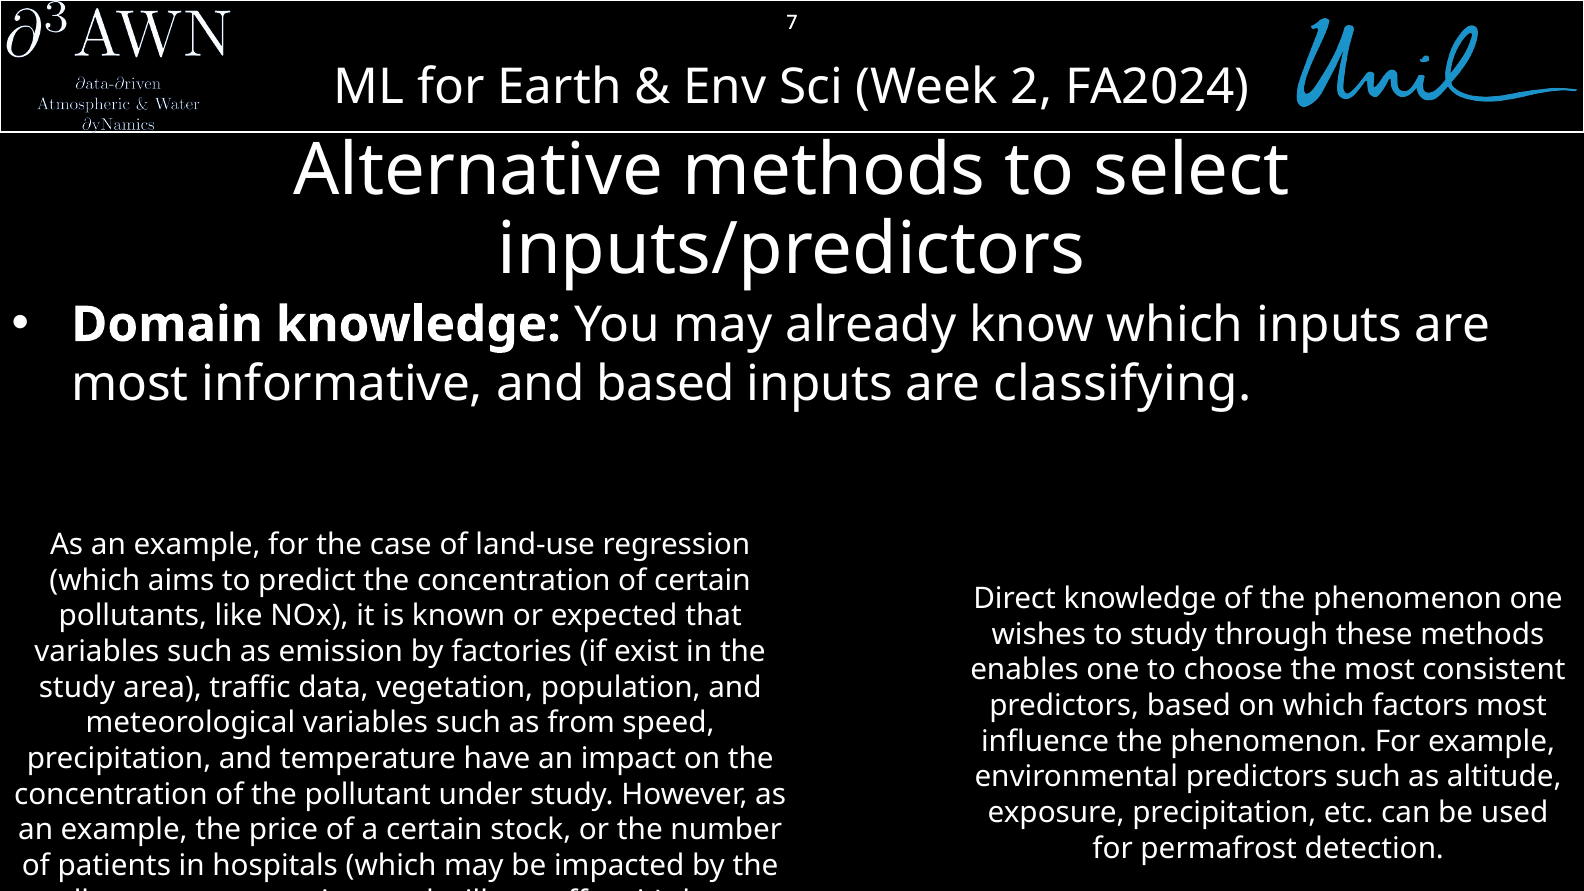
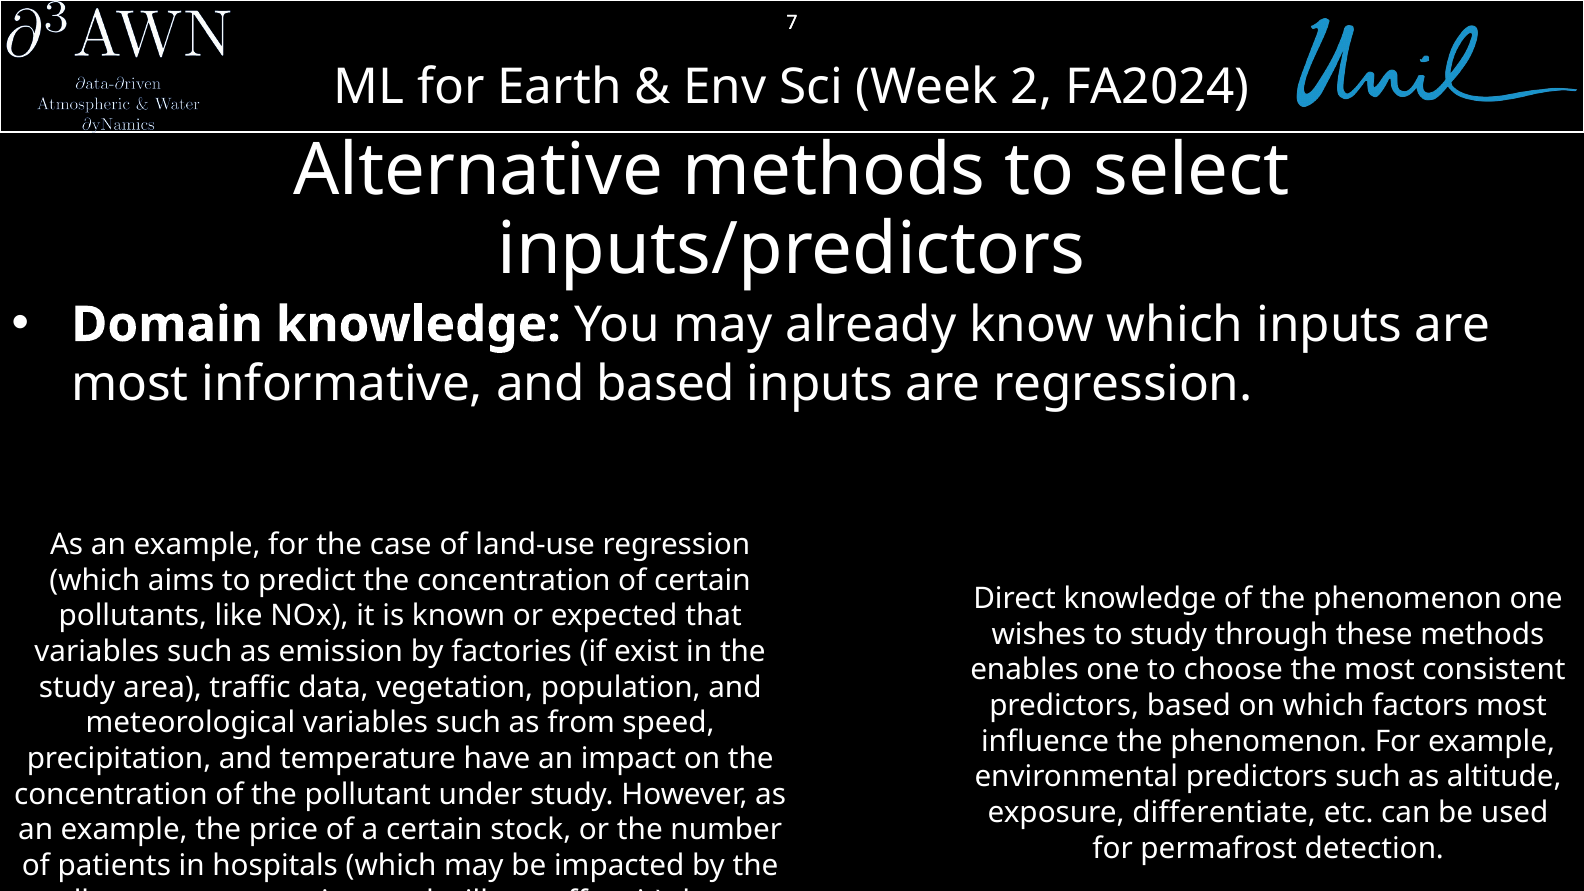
are classifying: classifying -> regression (1123, 384)
exposure precipitation: precipitation -> differentiate (1224, 813)
